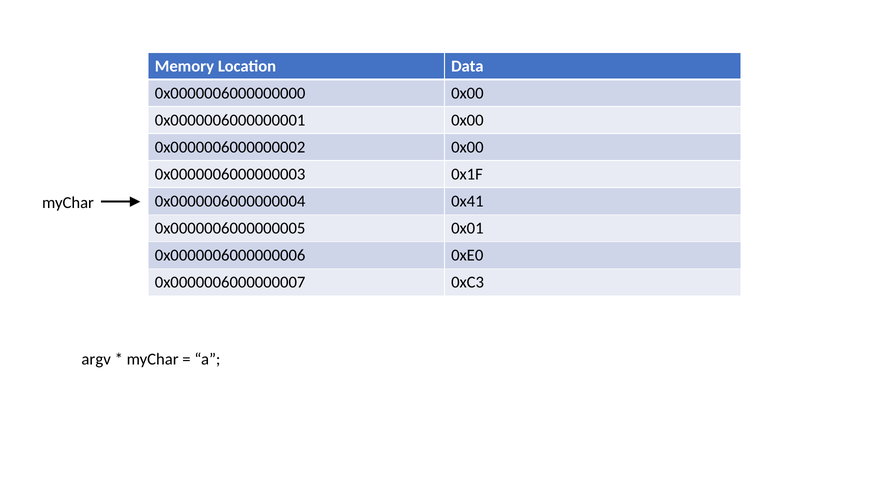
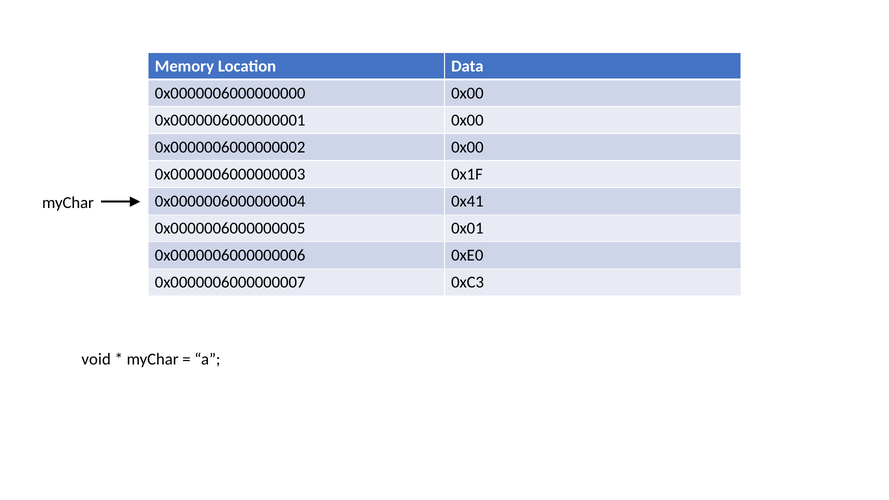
argv: argv -> void (96, 359)
